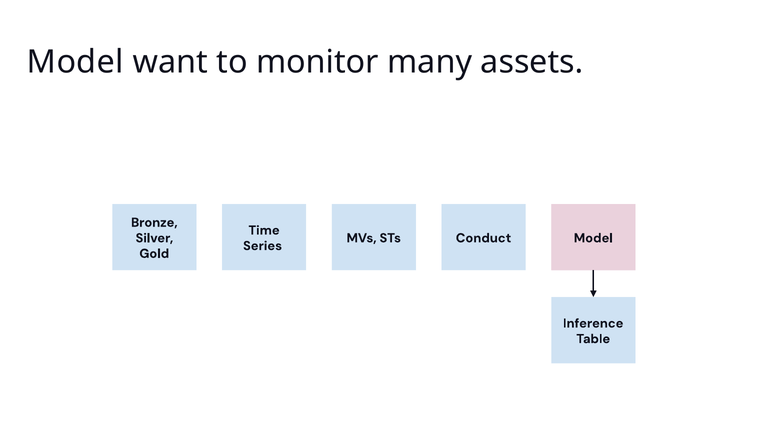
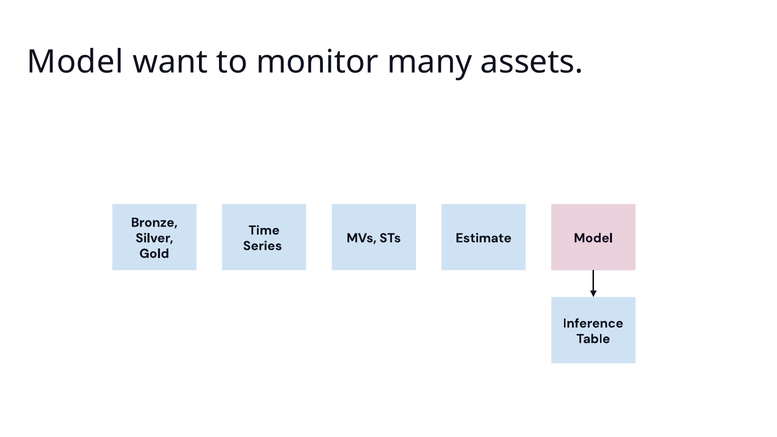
Conduct: Conduct -> Estimate (484, 238)
